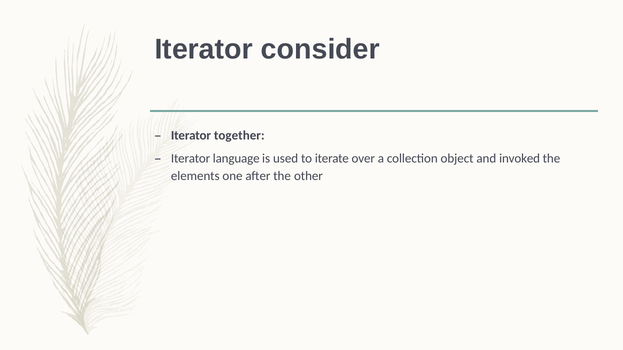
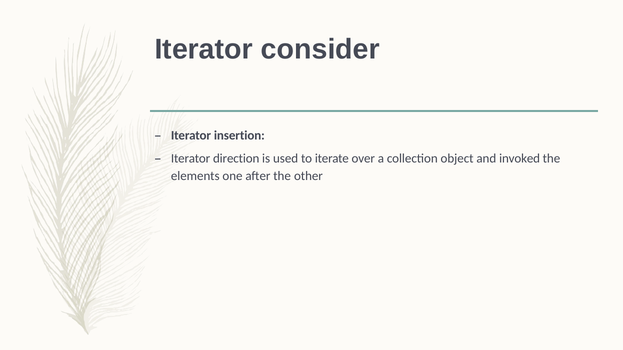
together: together -> insertion (239, 136)
language: language -> direction (236, 159)
